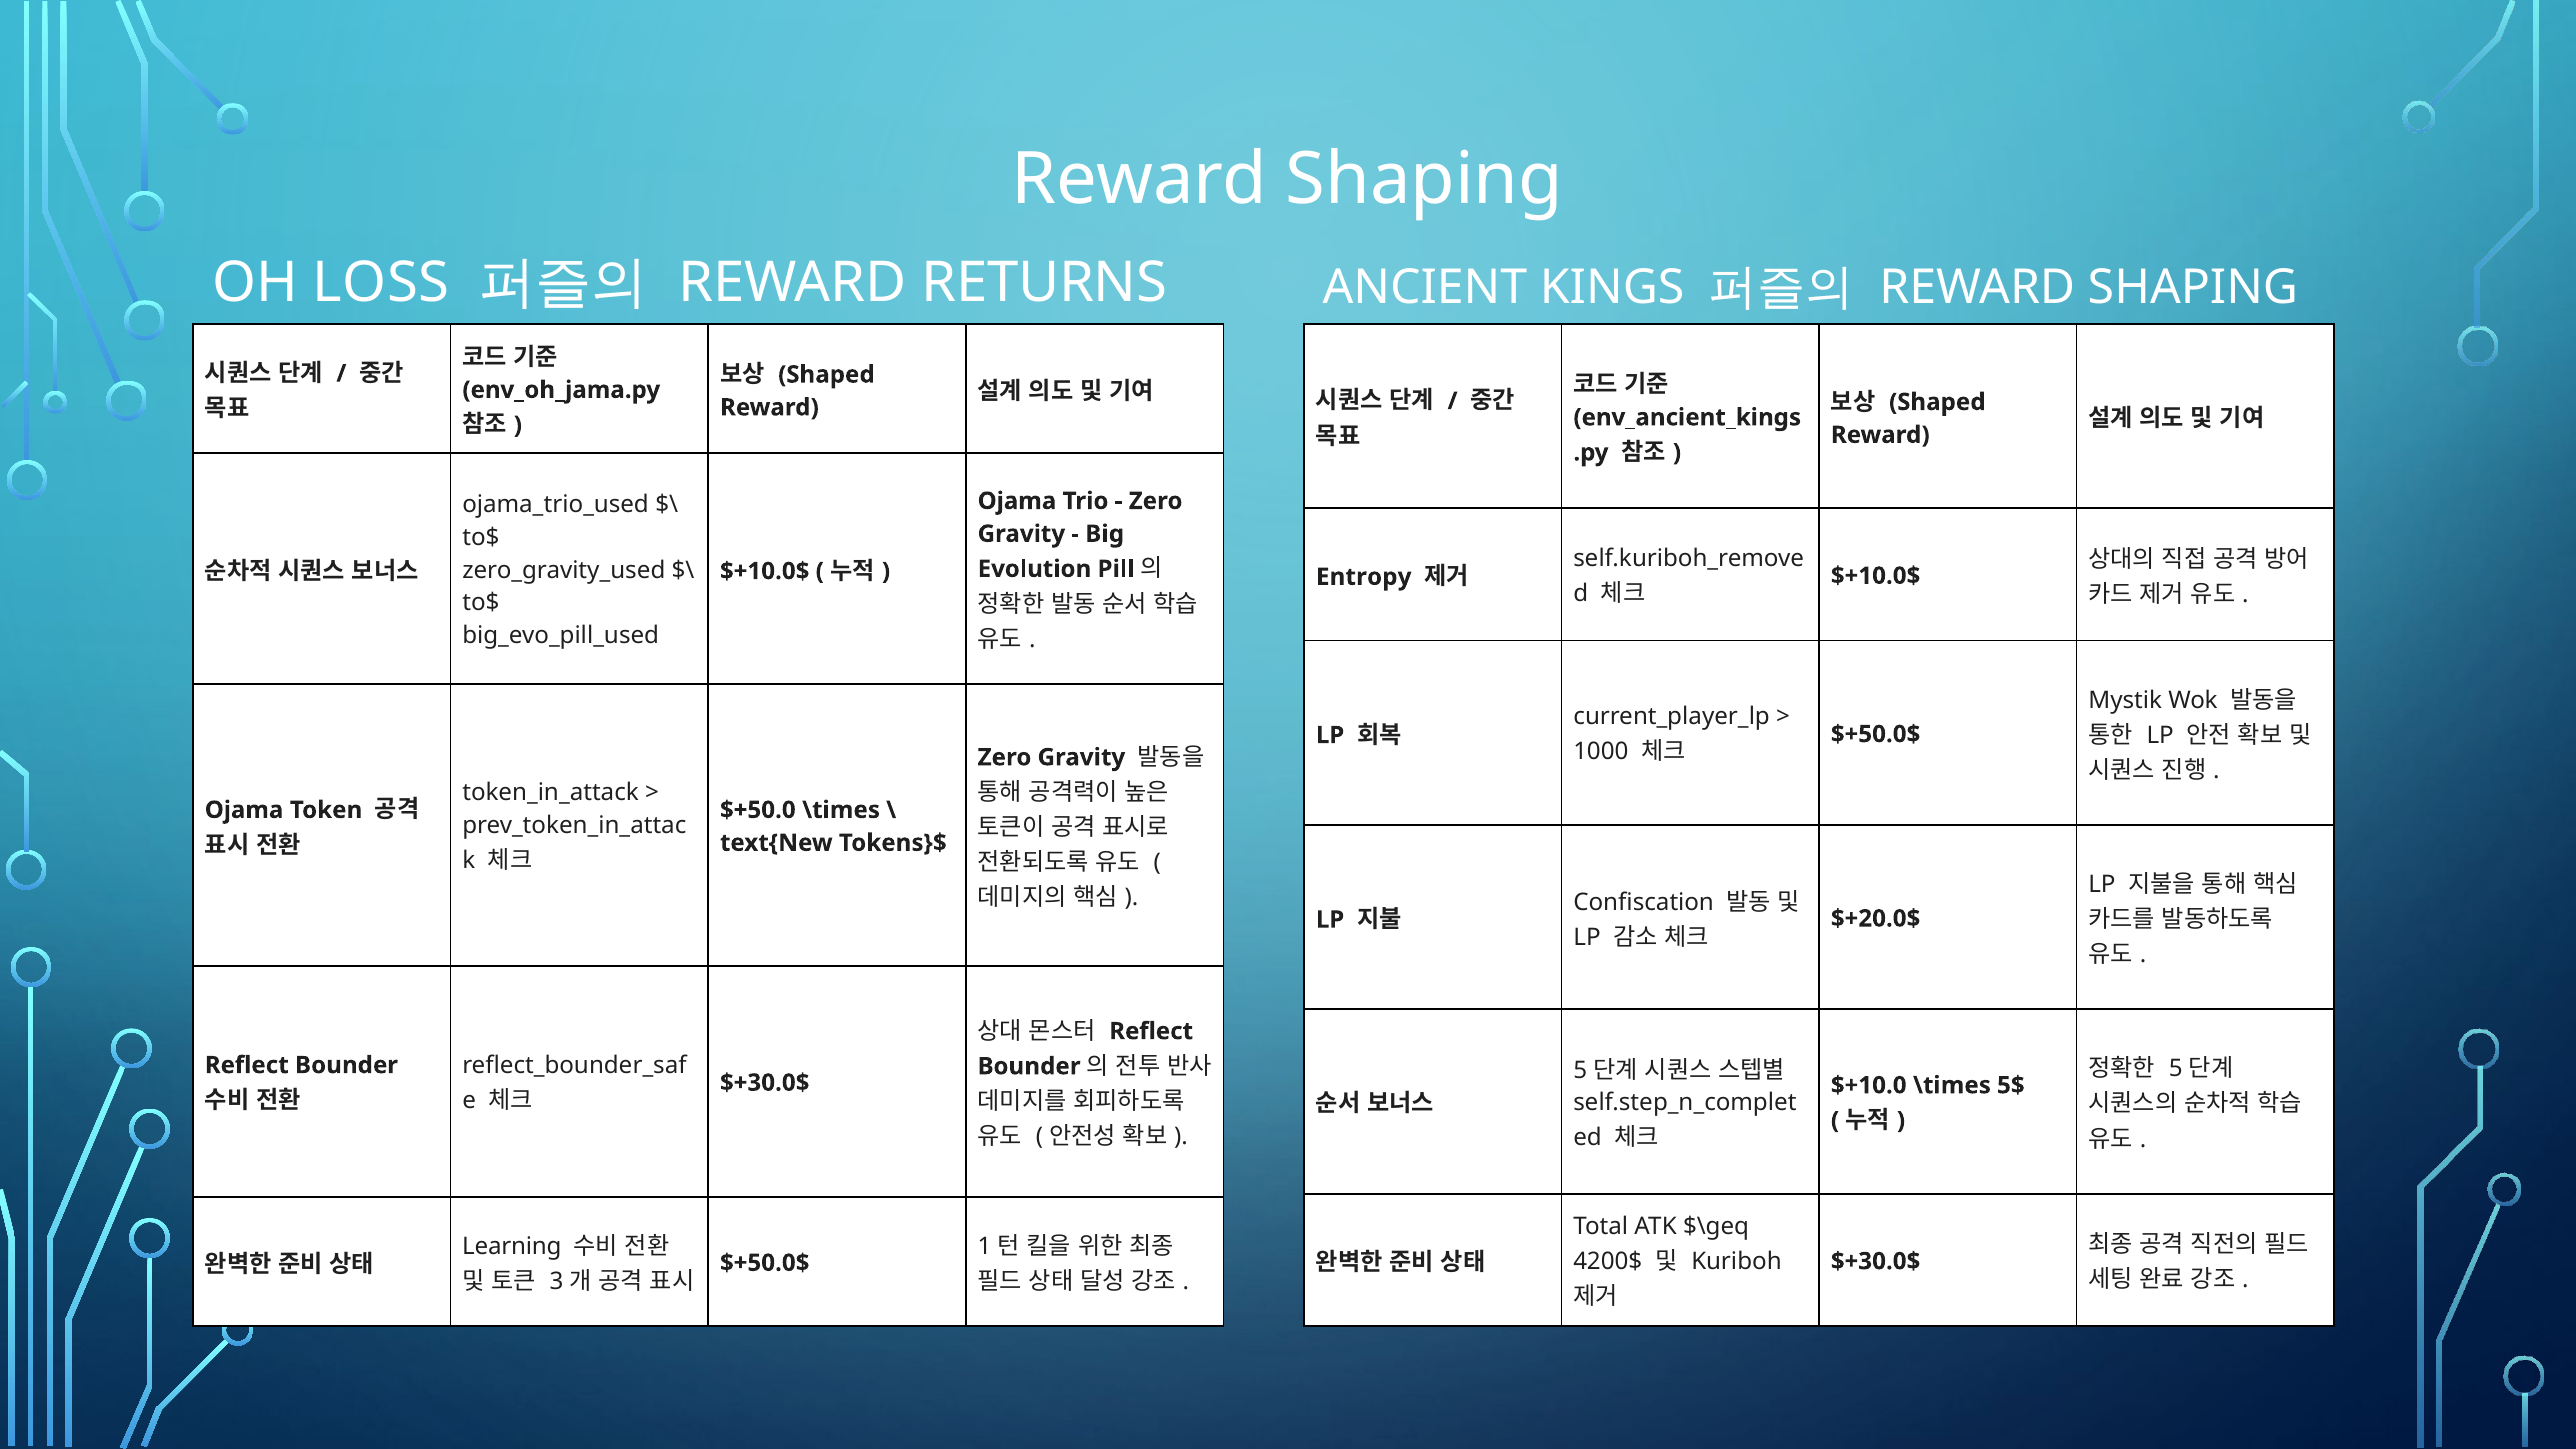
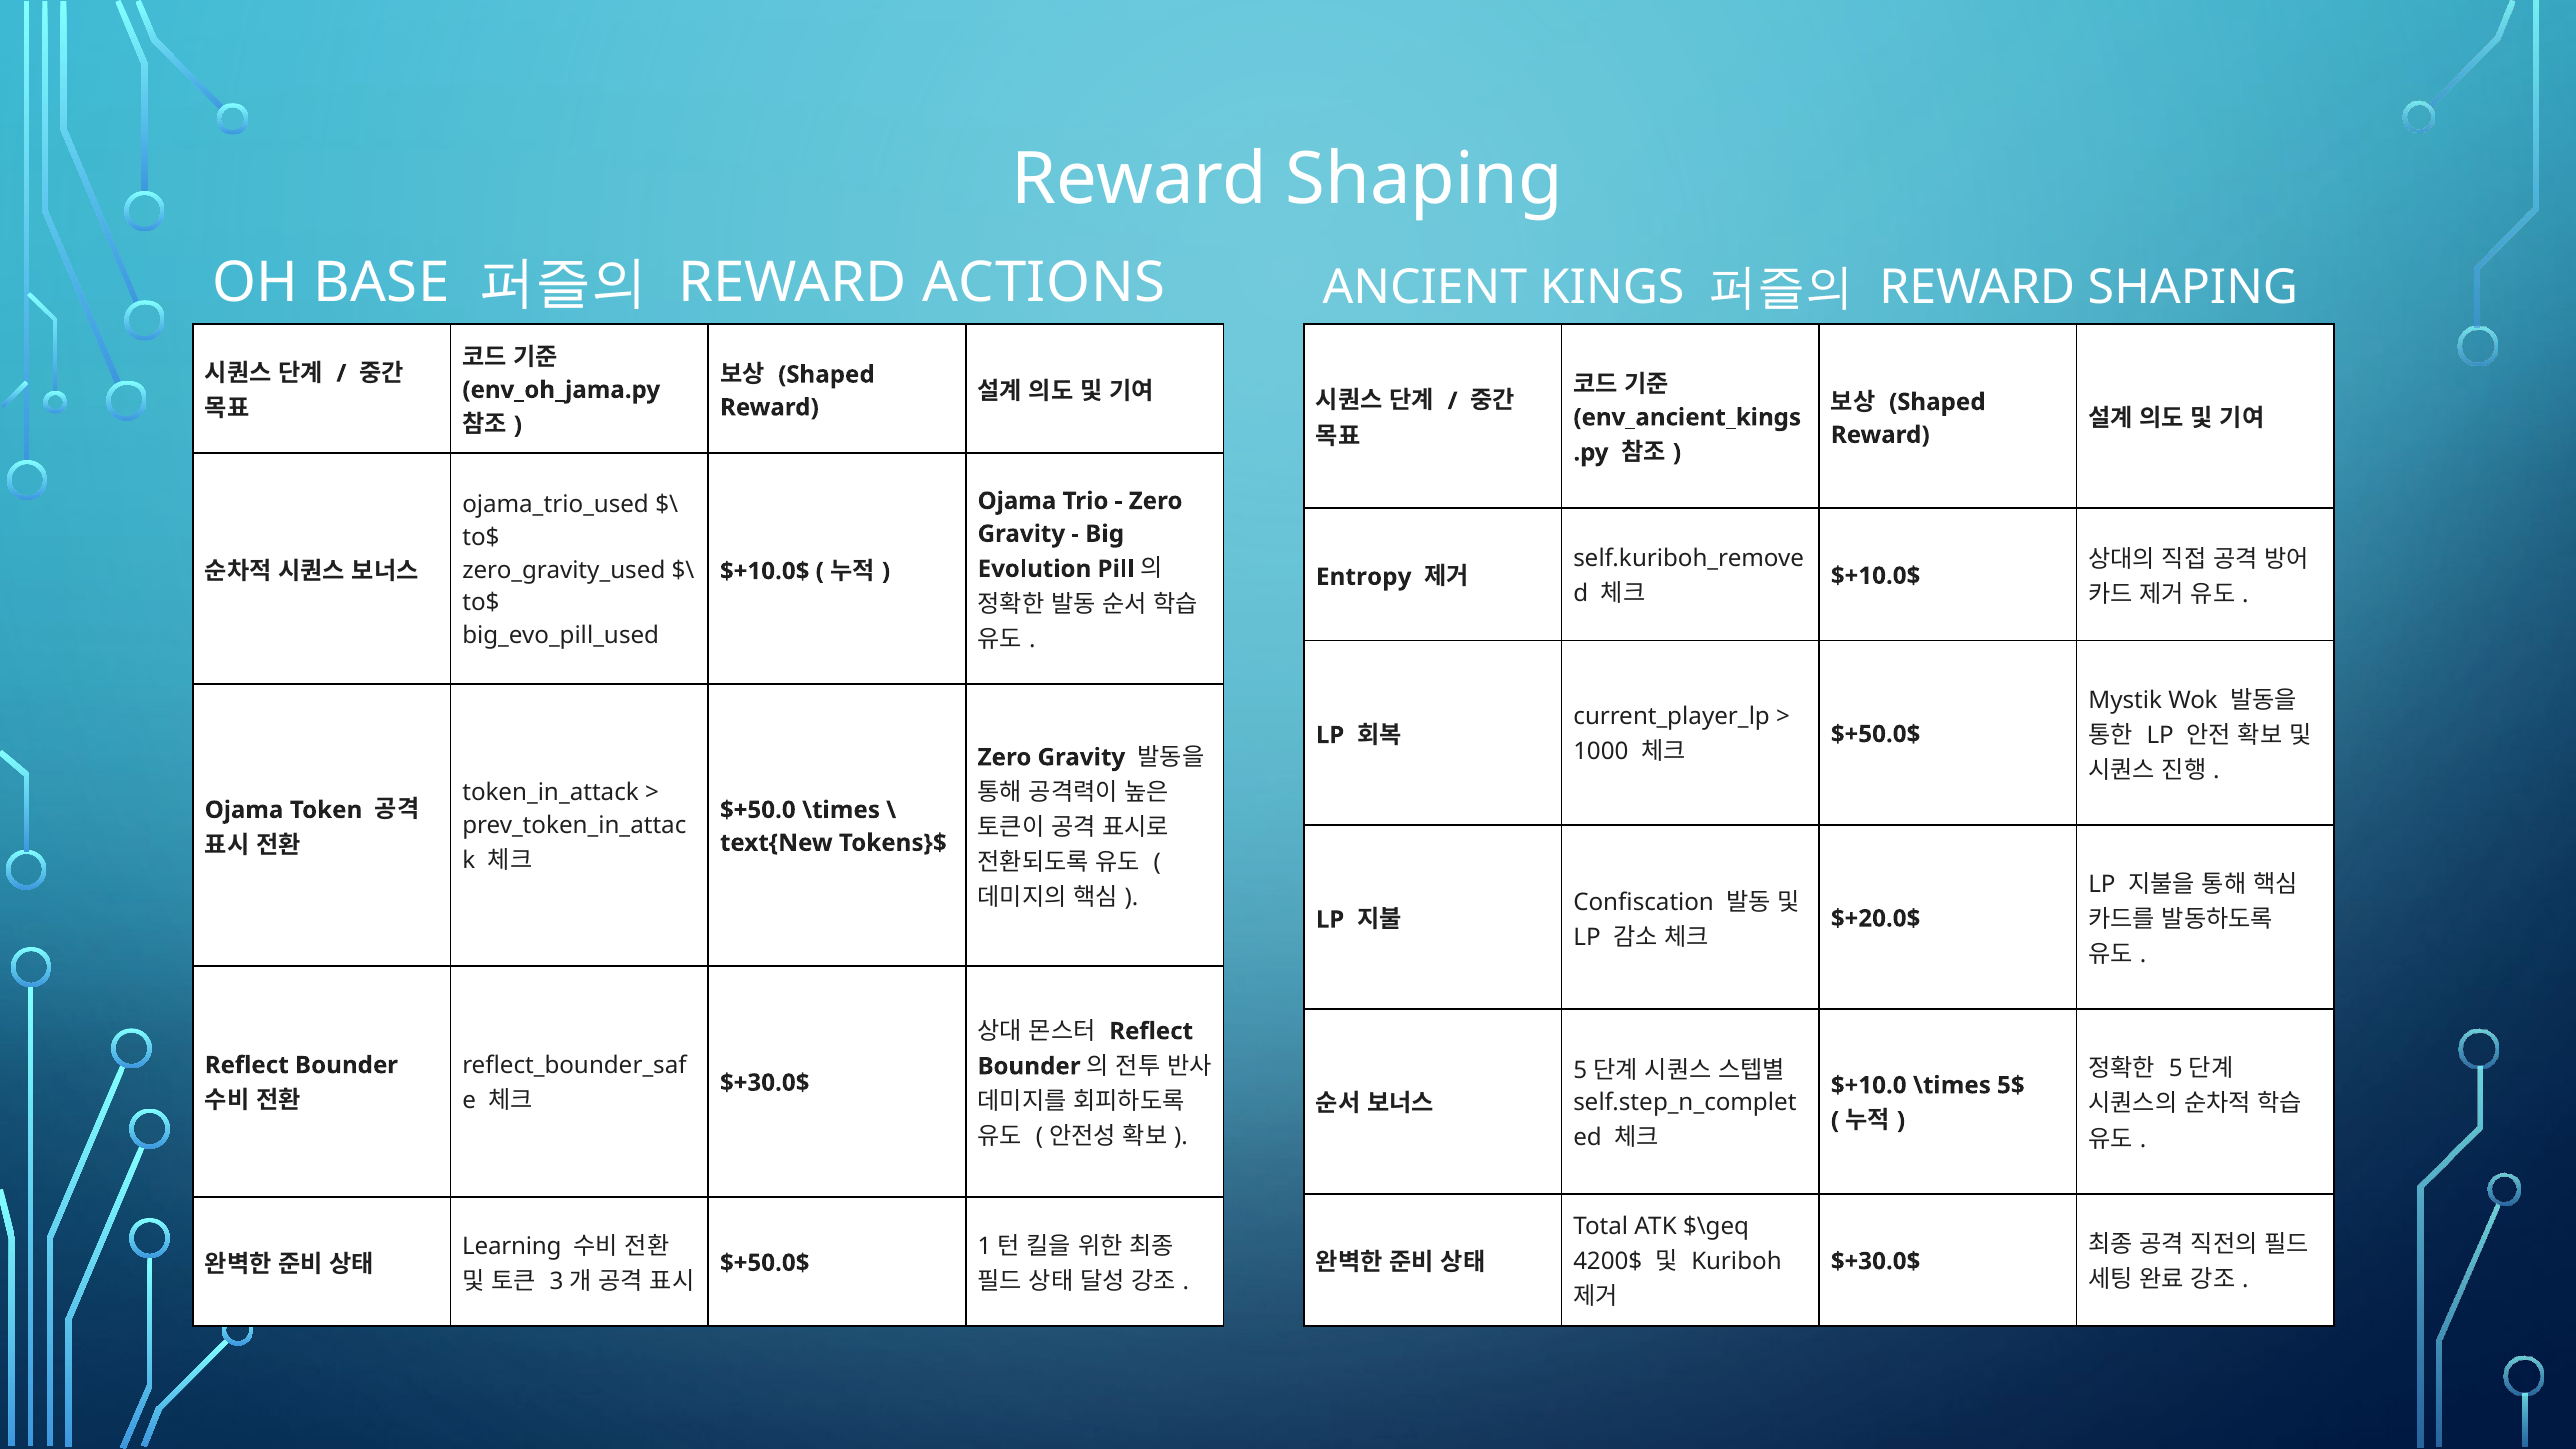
LOSS: LOSS -> BASE (381, 283)
RETURNS: RETURNS -> ACTIONS (1044, 283)
